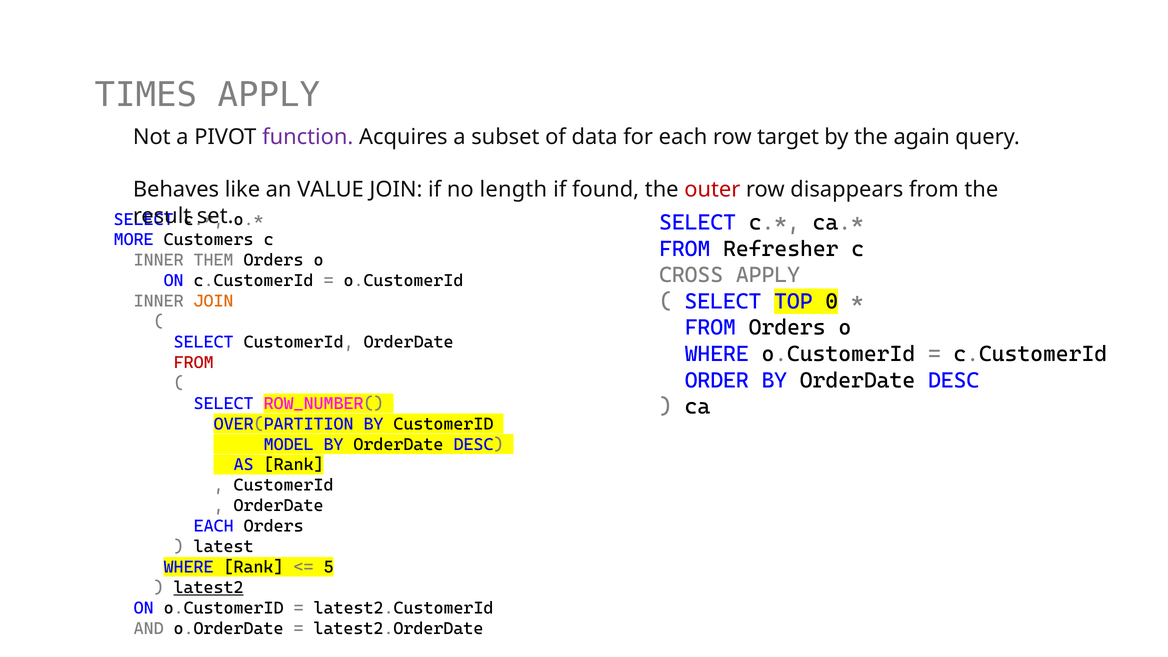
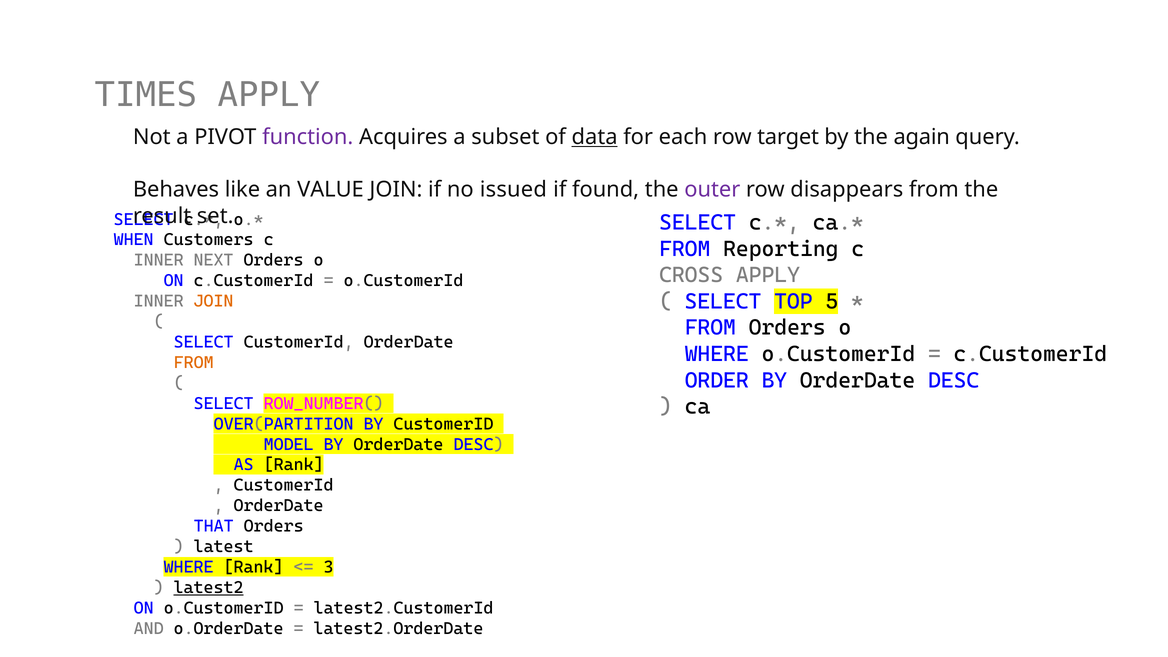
data underline: none -> present (595, 137)
length: length -> issued (513, 190)
outer colour: red -> purple (712, 190)
MORE: MORE -> WHEN (134, 240)
Refresher: Refresher -> Reporting (781, 249)
THEM: THEM -> NEXT (214, 260)
0: 0 -> 5 (832, 301)
FROM colour: red -> orange (194, 363)
EACH: EACH -> THAT (214, 526)
5: 5 -> 3 (329, 567)
